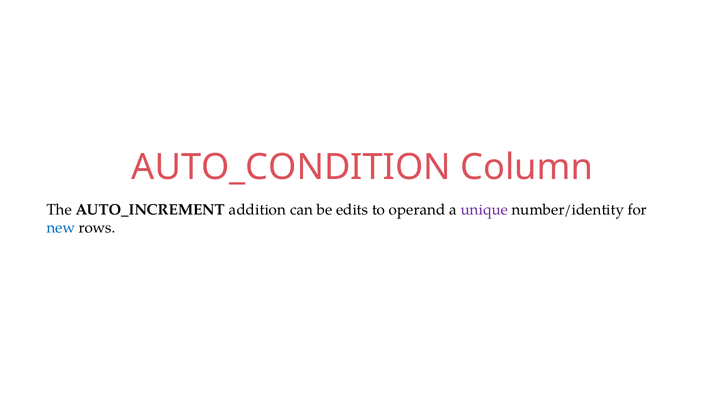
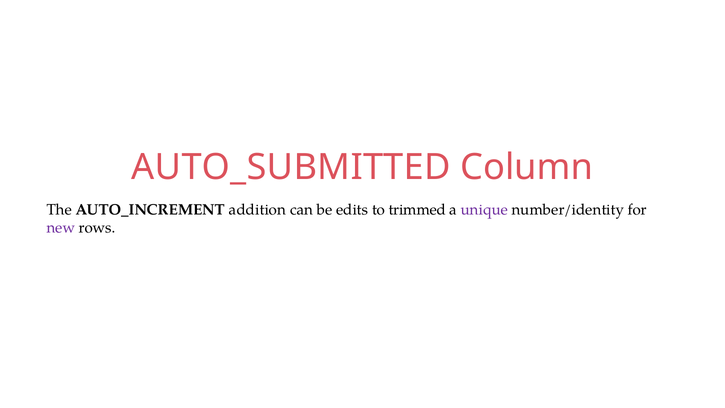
AUTO_CONDITION: AUTO_CONDITION -> AUTO_SUBMITTED (291, 167)
operand: operand -> trimmed (417, 209)
new colour: blue -> purple (61, 228)
